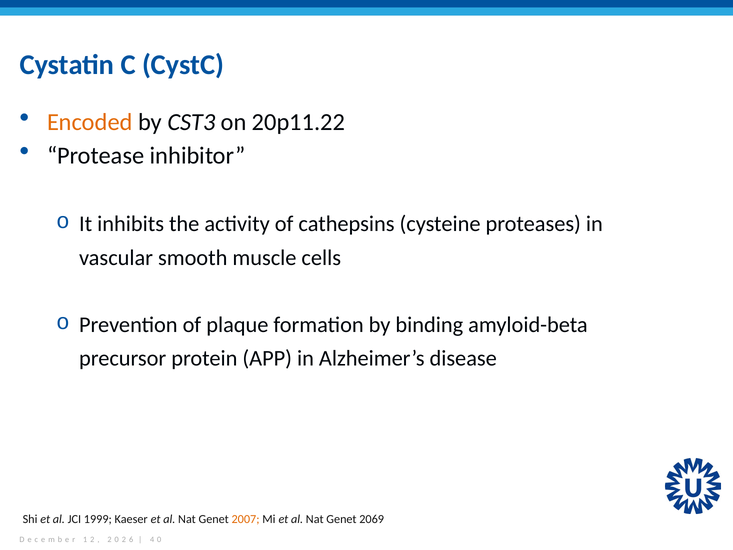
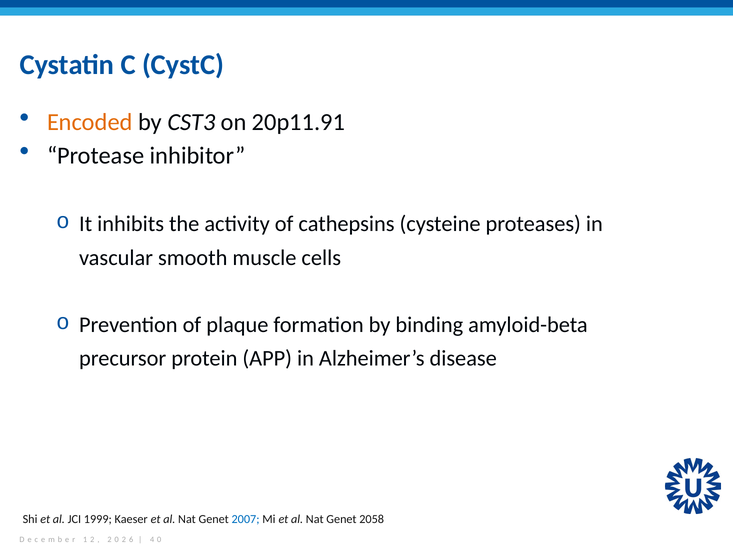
20p11.22: 20p11.22 -> 20p11.91 (299, 122)
2007 colour: orange -> blue (246, 519)
2069: 2069 -> 2058 (372, 519)
